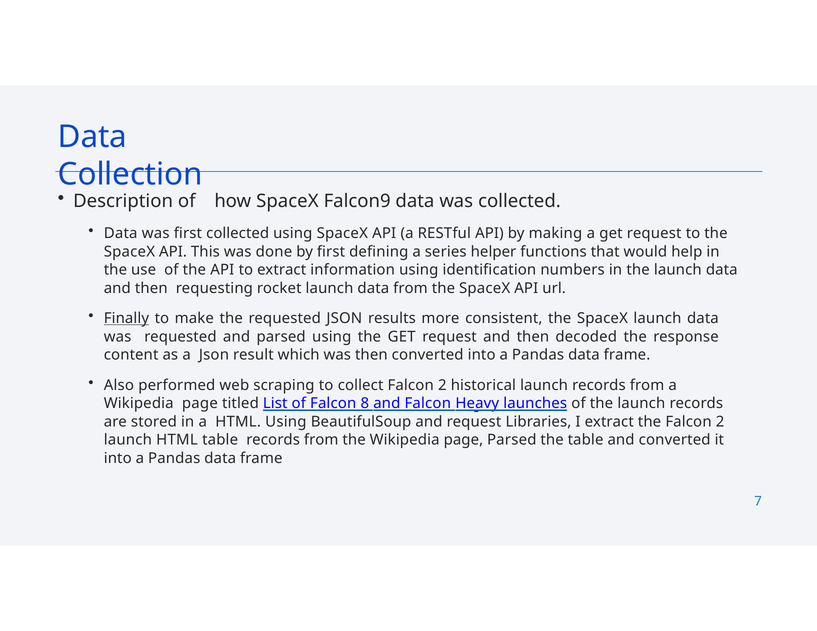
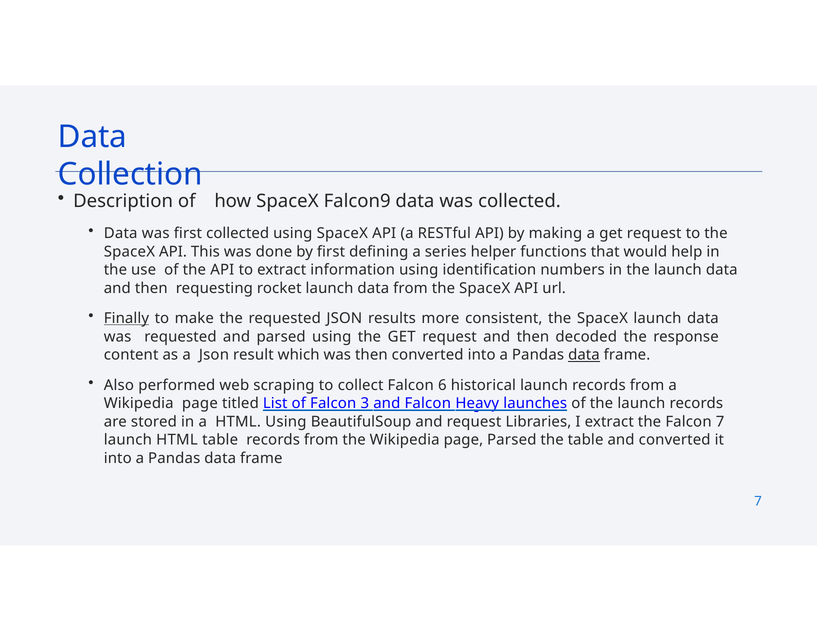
data underline: none -> present (584, 355)
collect Falcon 2: 2 -> 6 (442, 385)
8: 8 -> 3 (365, 404)
the Falcon 2: 2 -> 7 (720, 422)
